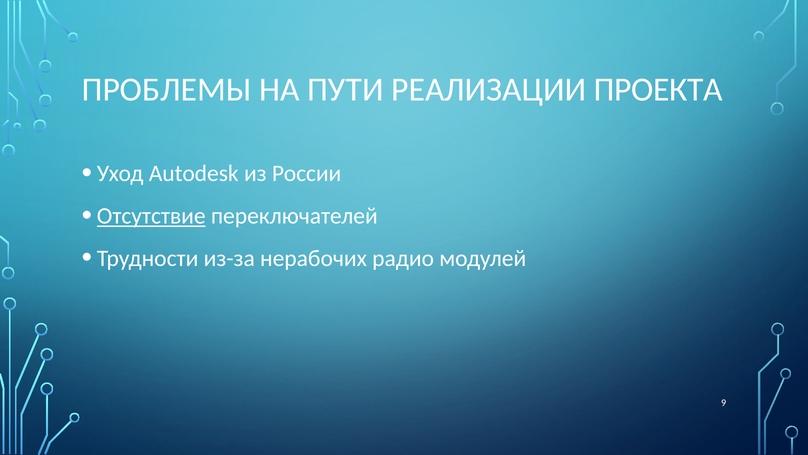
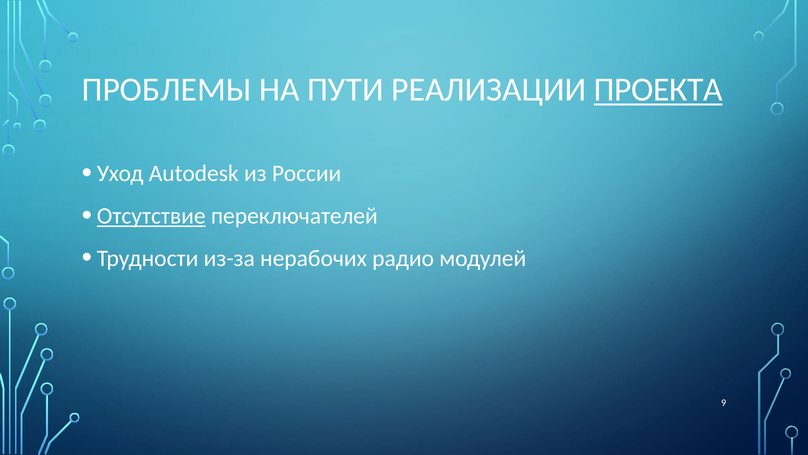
ПРОЕКТА underline: none -> present (658, 90)
